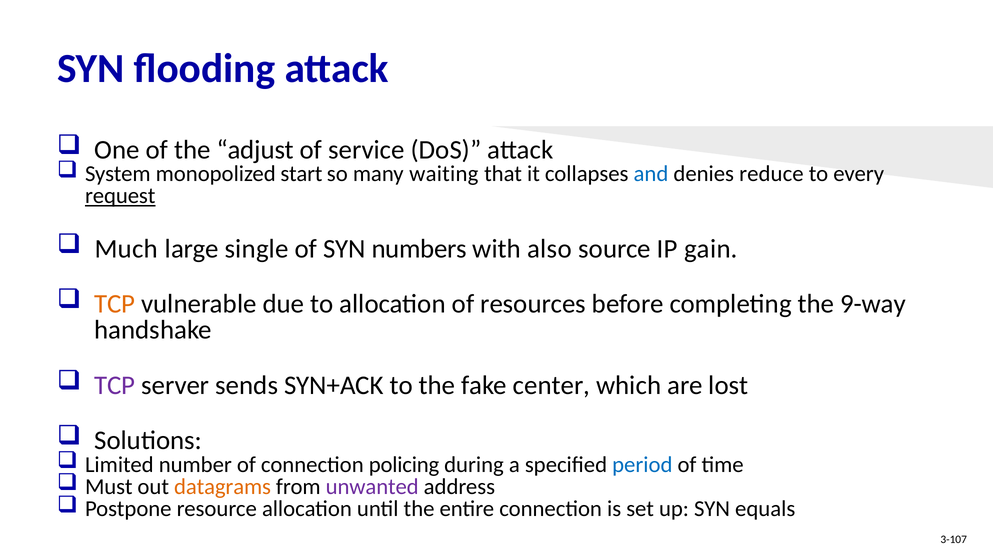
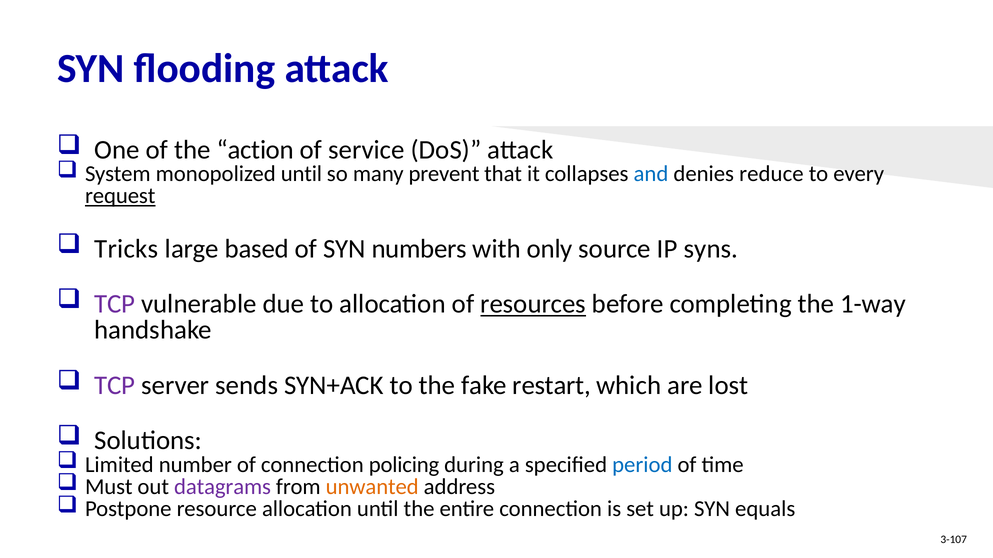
adjust: adjust -> action (255, 150)
monopolized start: start -> until (301, 174)
waiting: waiting -> prevent (444, 174)
Much: Much -> Tricks (126, 249)
single: single -> based (257, 249)
also: also -> only (550, 249)
gain: gain -> syns (711, 249)
TCP colour: orange -> purple (115, 304)
resources underline: none -> present (533, 304)
9-way: 9-way -> 1-way (873, 304)
center: center -> restart (552, 386)
datagrams colour: orange -> purple (223, 487)
unwanted colour: purple -> orange (372, 487)
